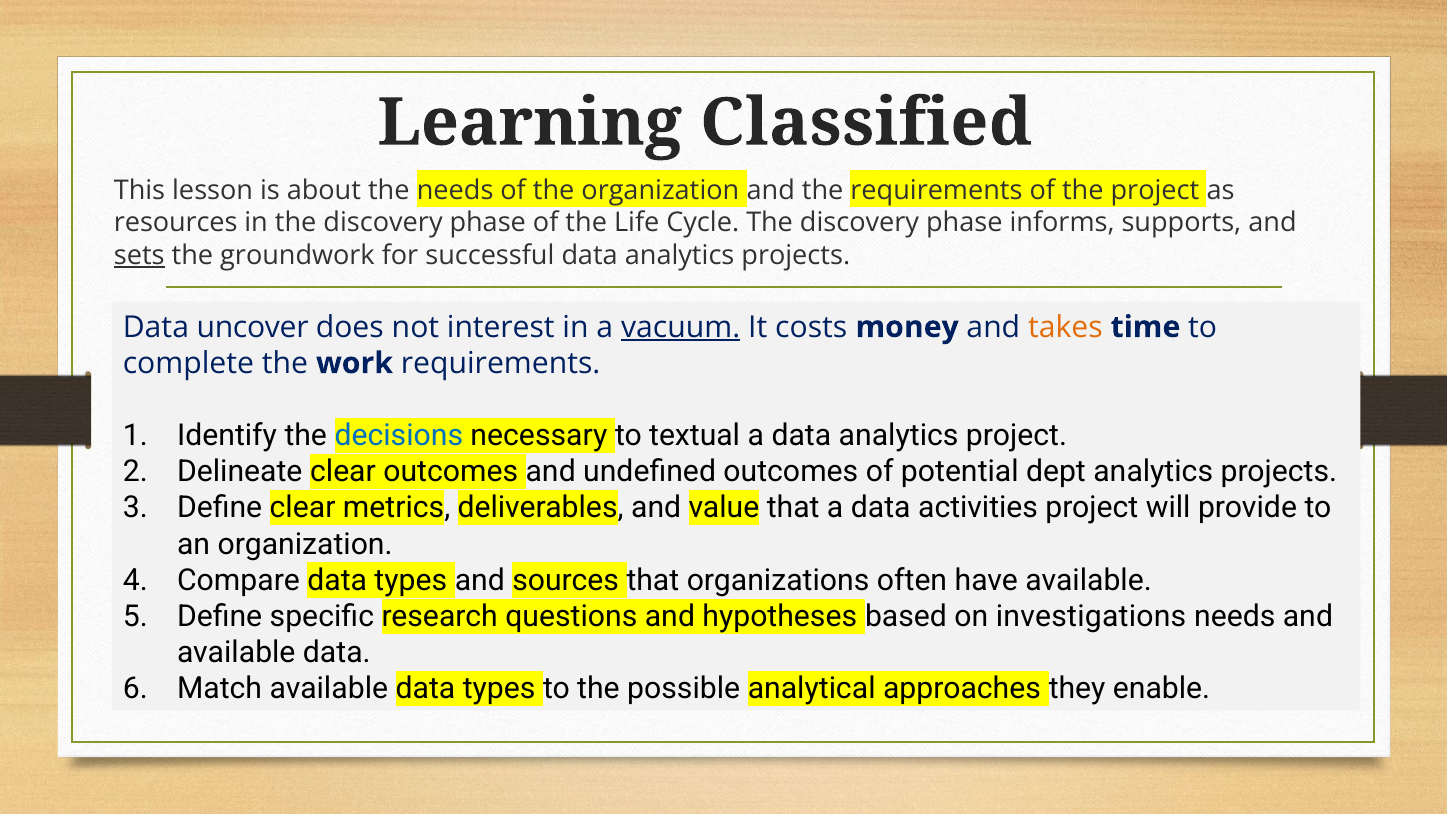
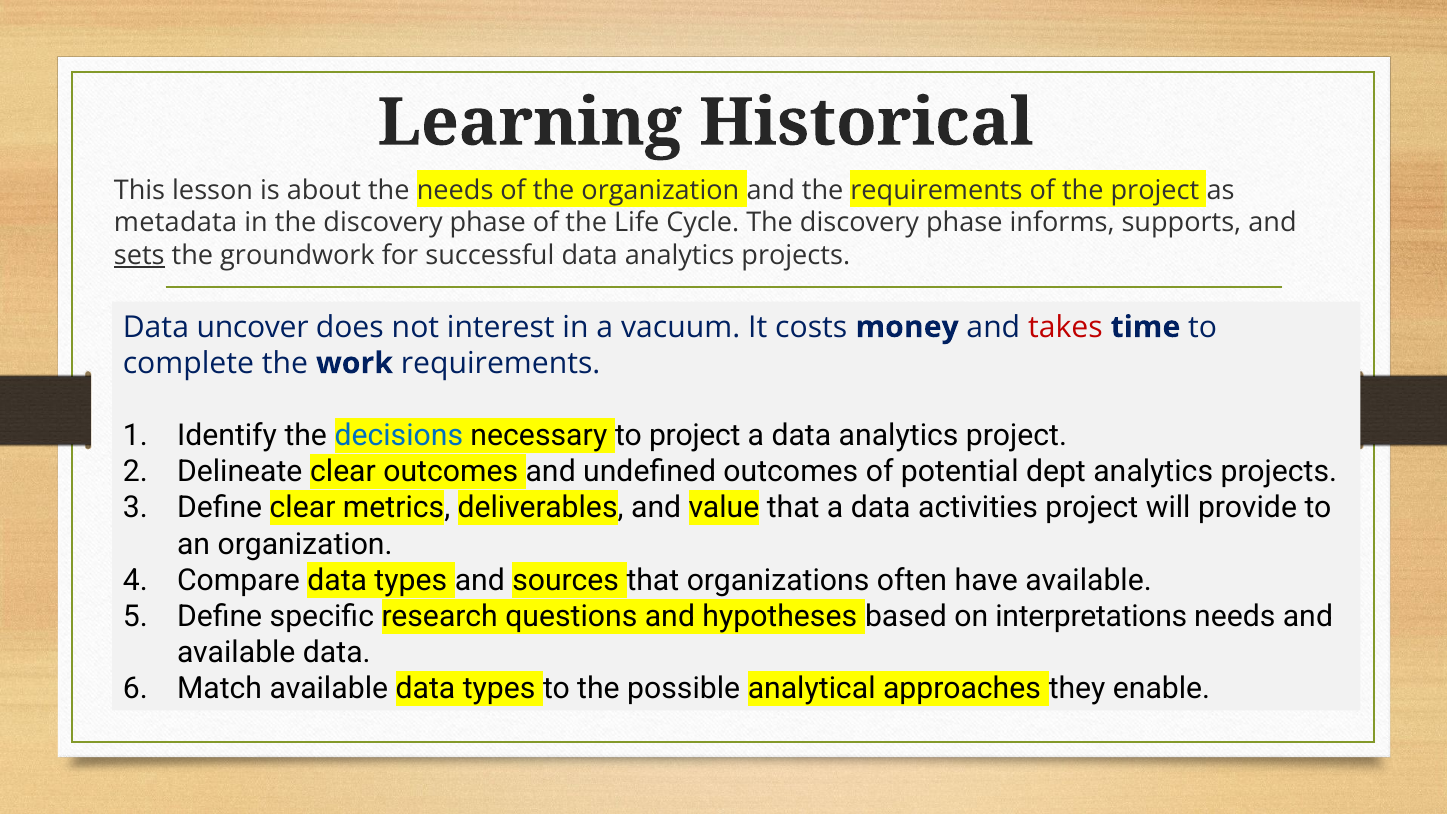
Classified: Classified -> Historical (866, 123)
resources: resources -> metadata (176, 223)
vacuum underline: present -> none (681, 327)
takes colour: orange -> red (1065, 327)
to textual: textual -> project (695, 436)
investigations: investigations -> interpretations (1091, 617)
